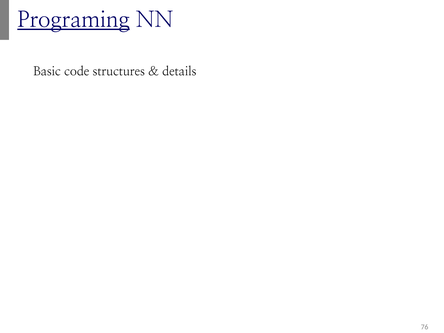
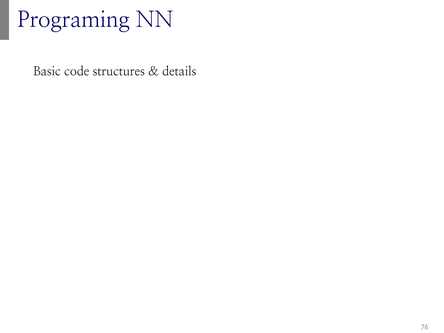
Programing underline: present -> none (74, 20)
